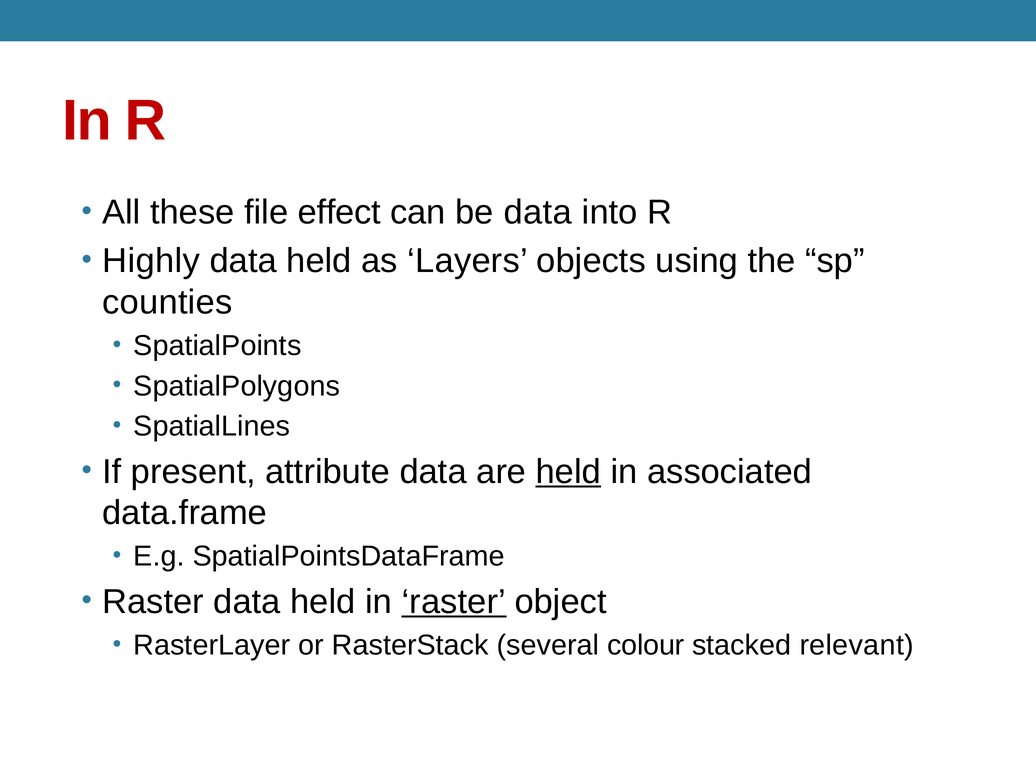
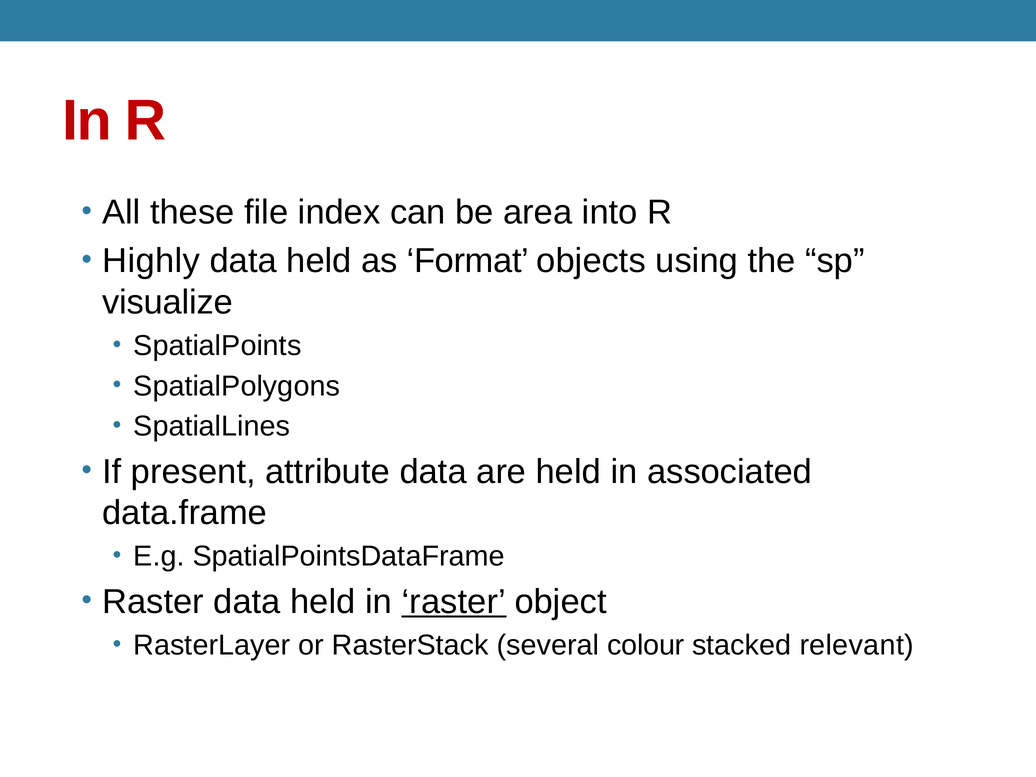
effect: effect -> index (339, 213)
be data: data -> area (538, 213)
Layers: Layers -> Format (468, 261)
counties: counties -> visualize (168, 302)
held underline: present -> none (568, 472)
